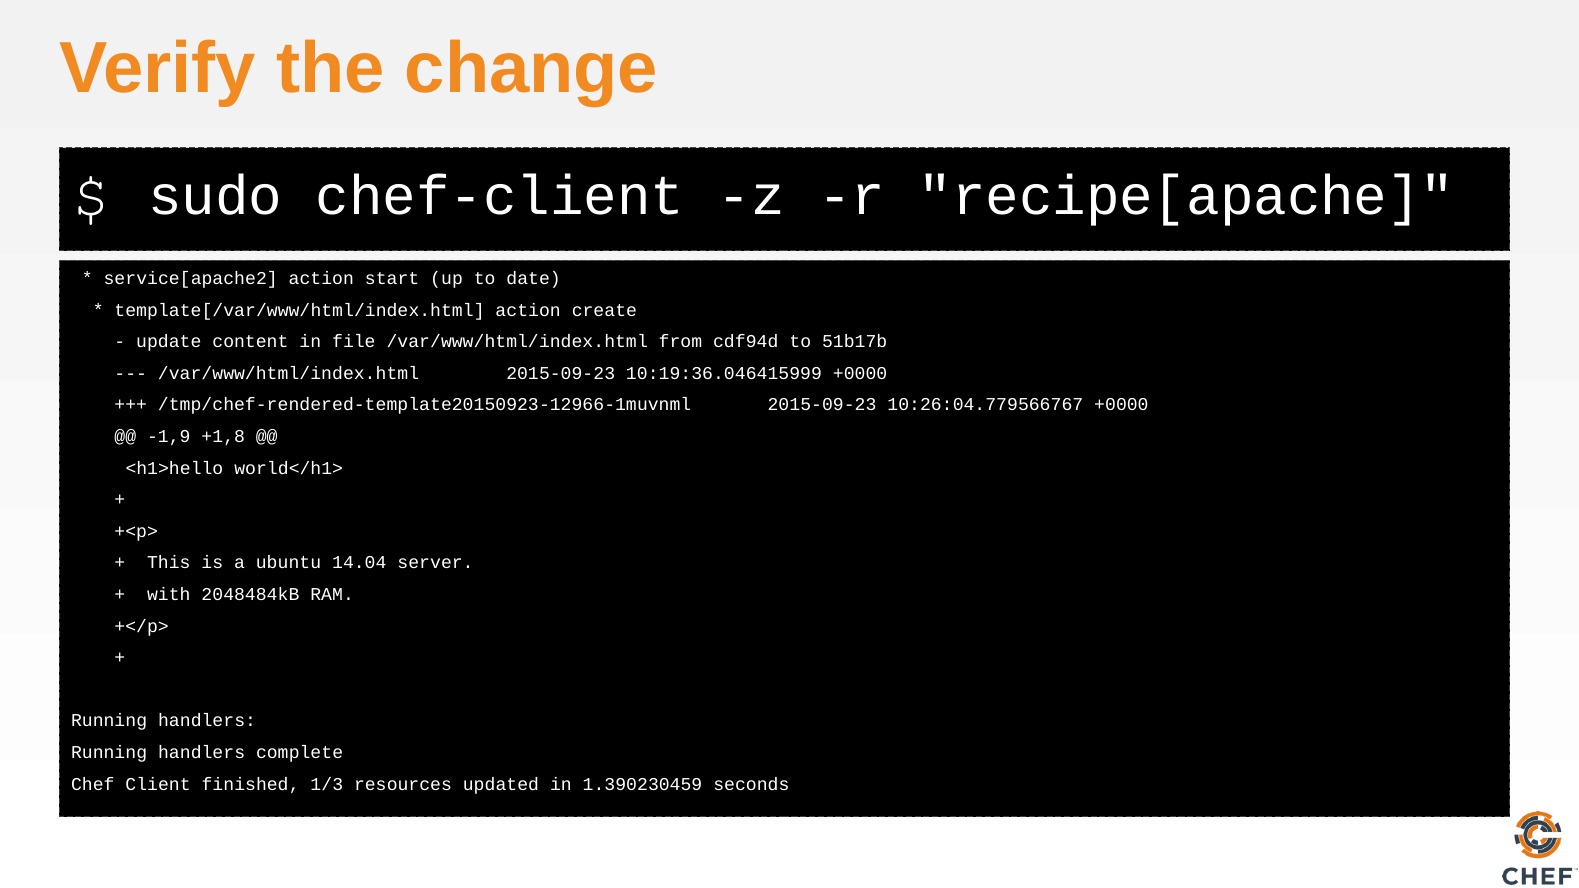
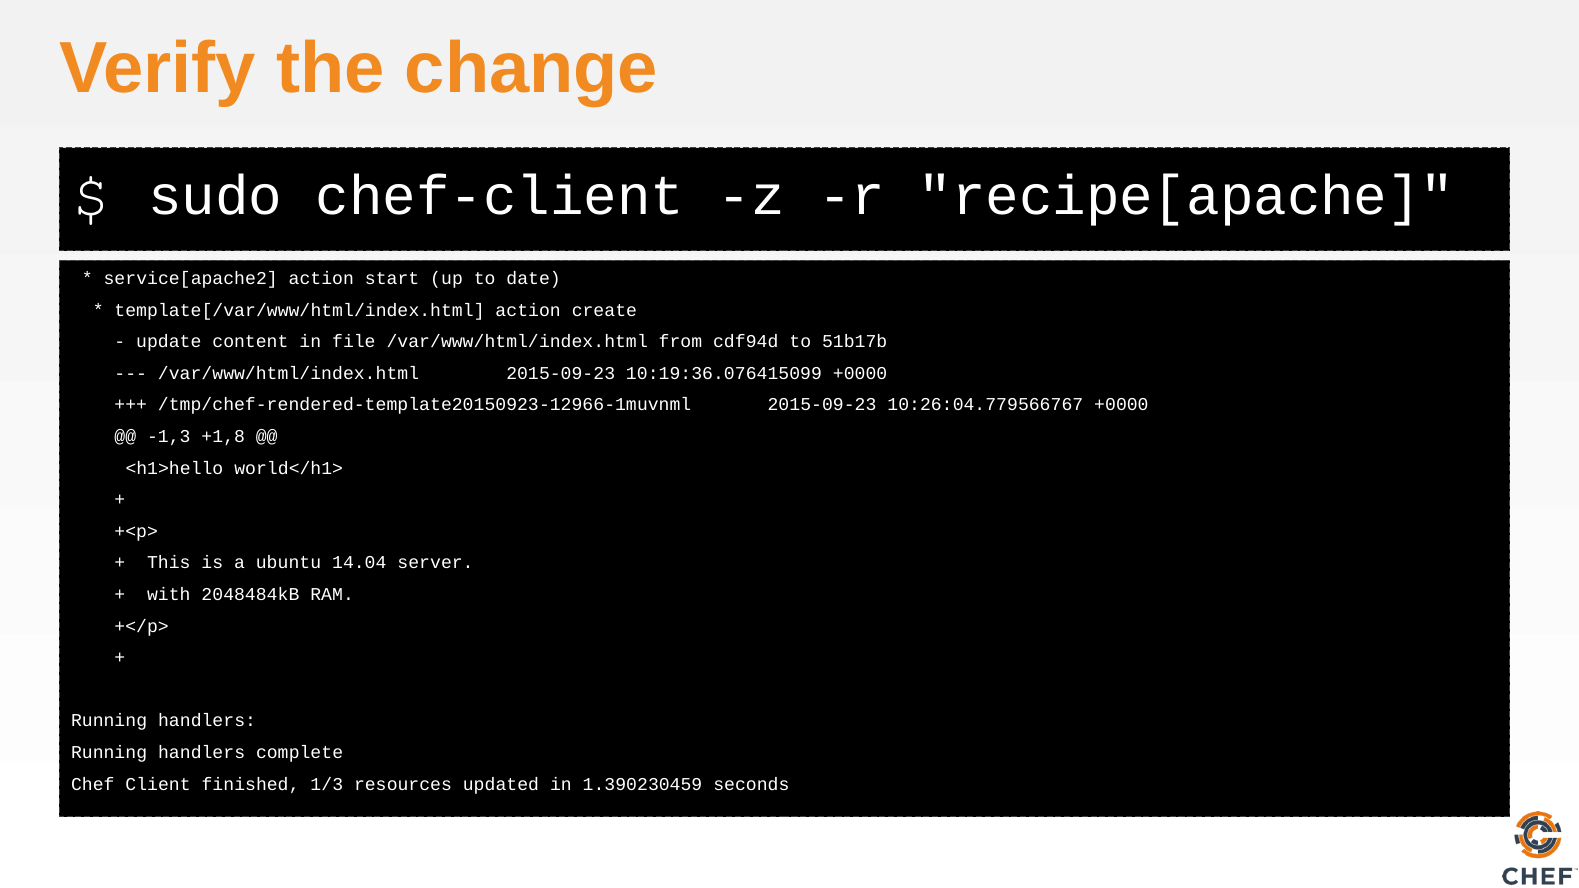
10:19:36.046415999: 10:19:36.046415999 -> 10:19:36.076415099 (724, 373)
-1,9: -1,9 -> -1,3 (169, 437)
